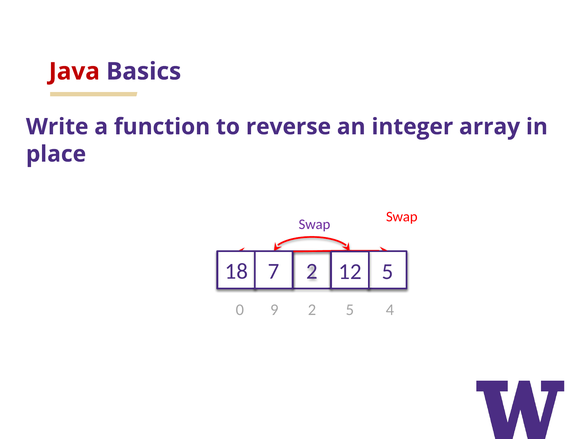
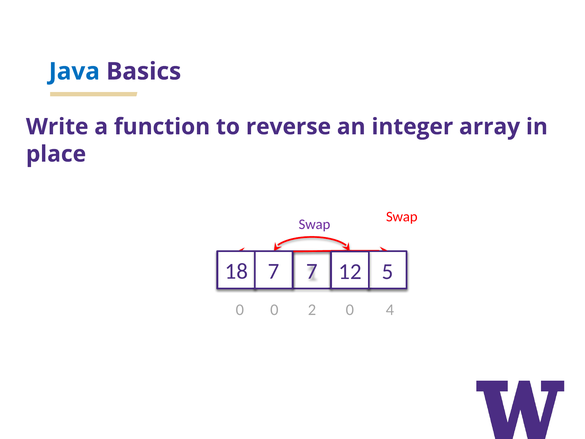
Java colour: red -> blue (74, 71)
2: 2 -> 7 (312, 271)
0 9: 9 -> 0 (274, 310)
2 5: 5 -> 0 (350, 310)
